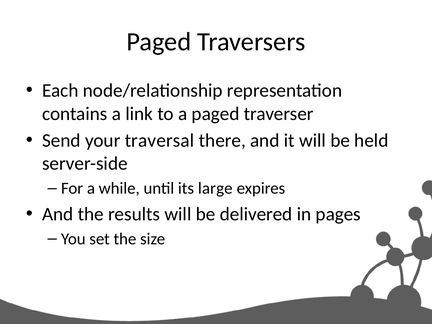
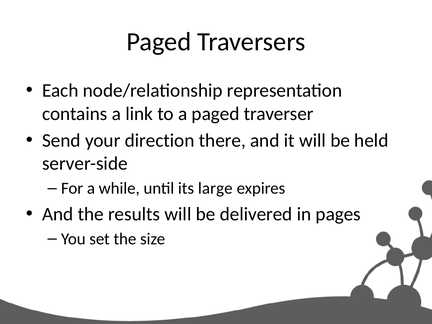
traversal: traversal -> direction (160, 141)
